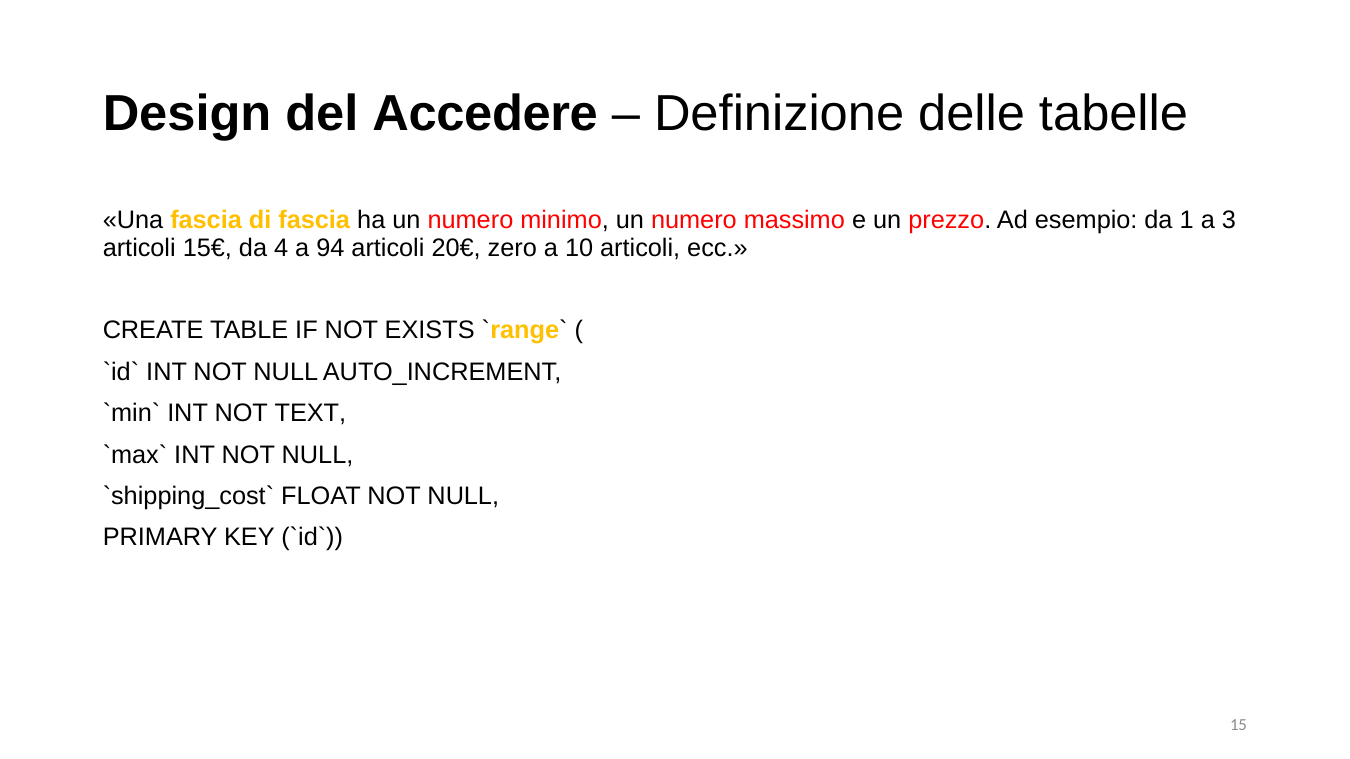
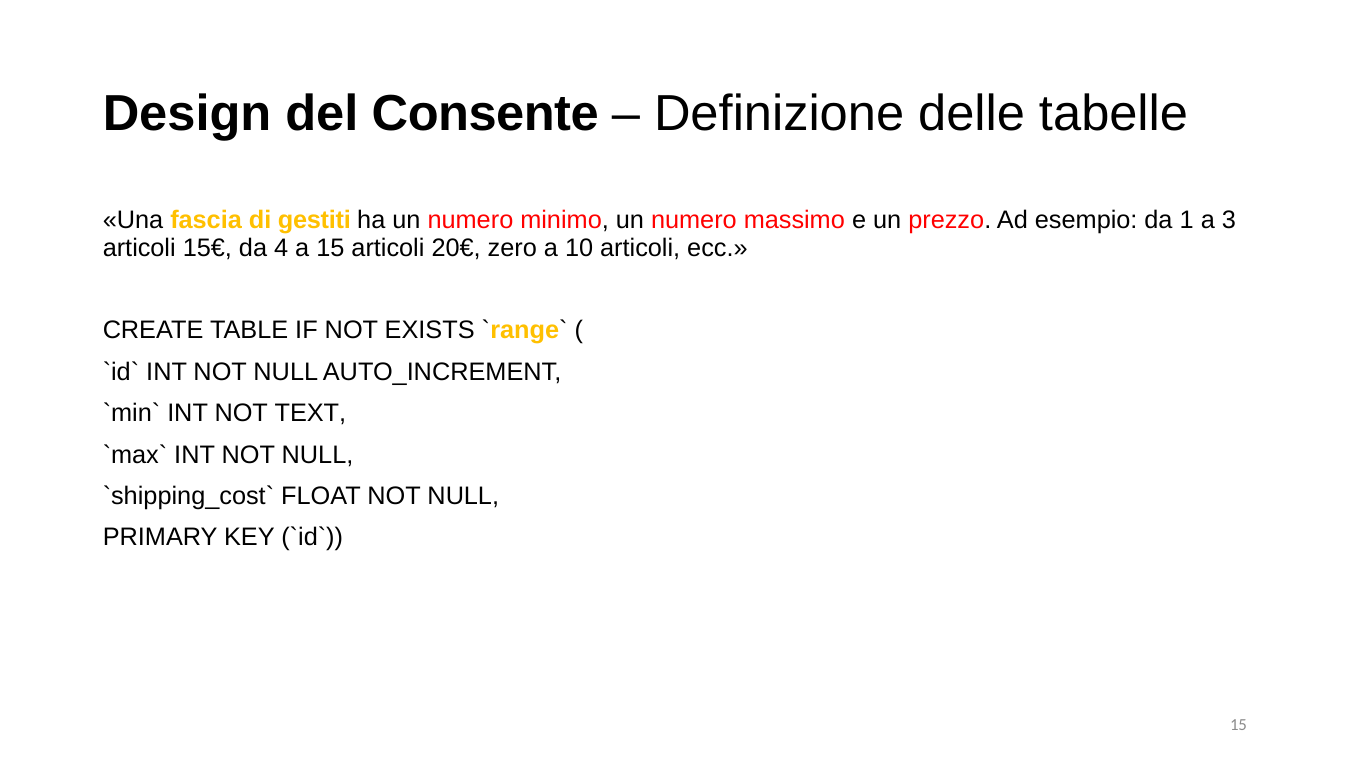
Accedere: Accedere -> Consente (485, 113)
di fascia: fascia -> gestiti (314, 221)
a 94: 94 -> 15 (330, 248)
